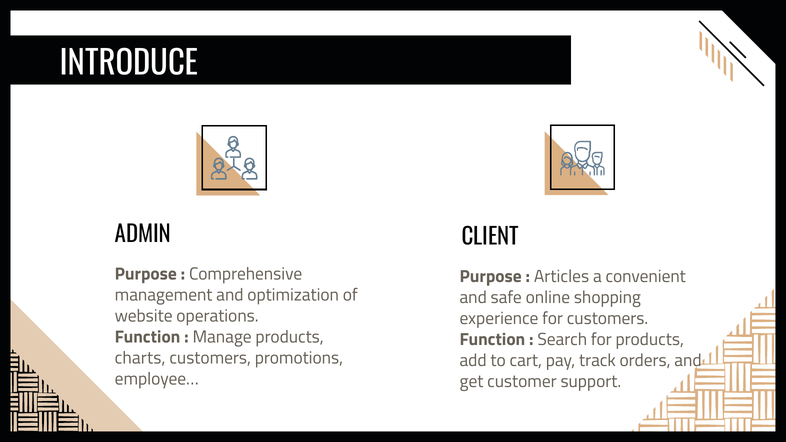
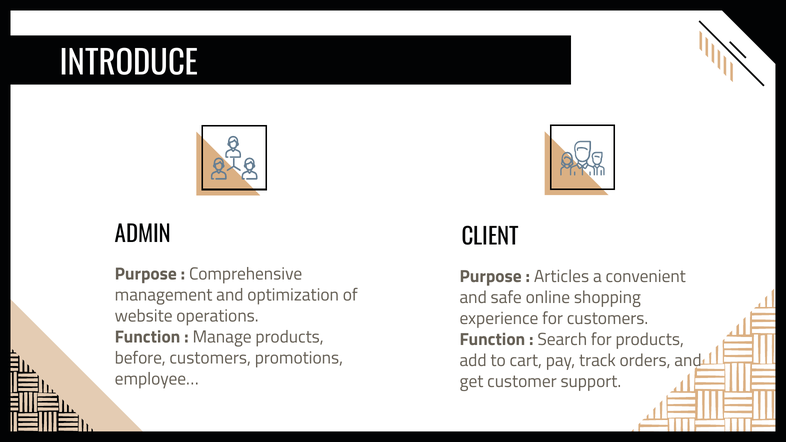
charts: charts -> before (140, 358)
